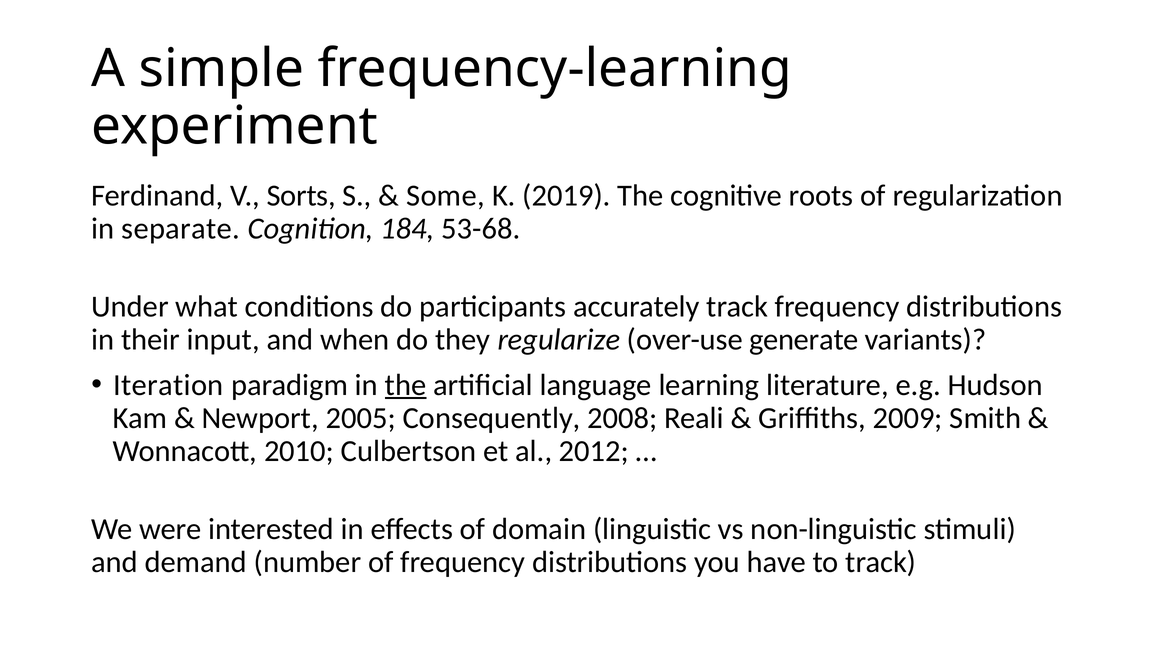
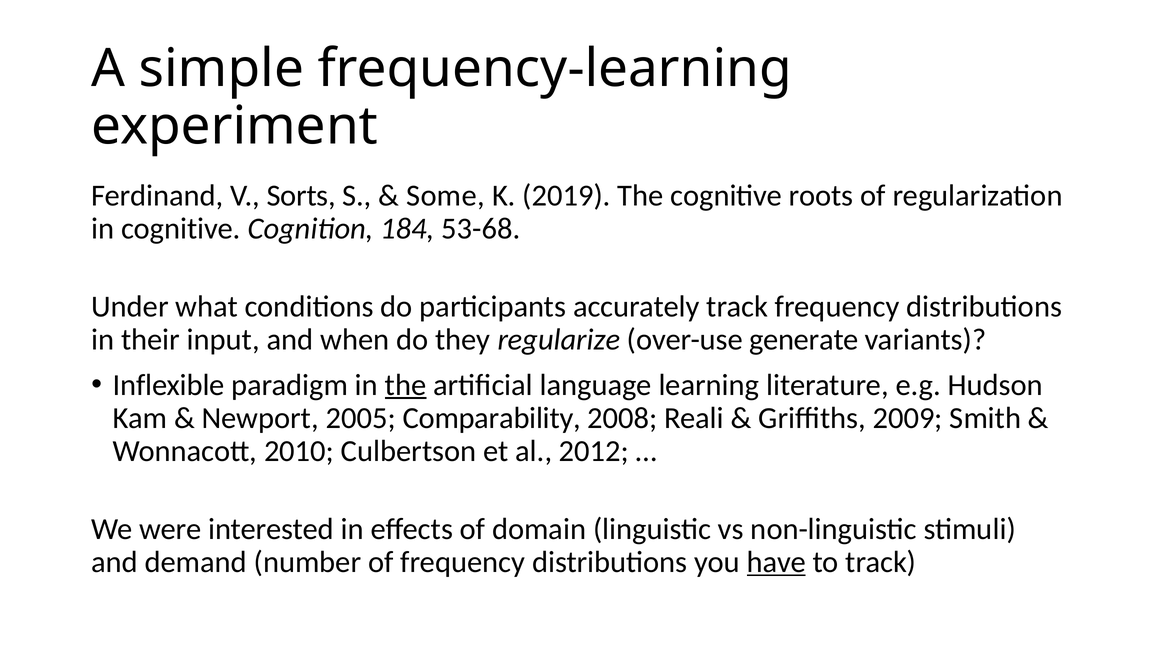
in separate: separate -> cognitive (181, 229)
Iteration: Iteration -> Inflexible (169, 385)
Consequently: Consequently -> Comparability (492, 418)
have underline: none -> present (776, 562)
